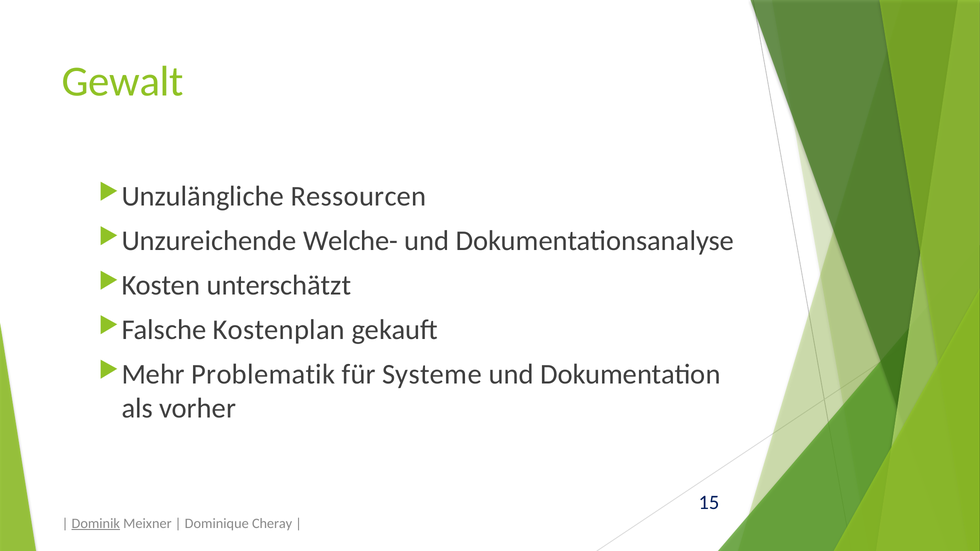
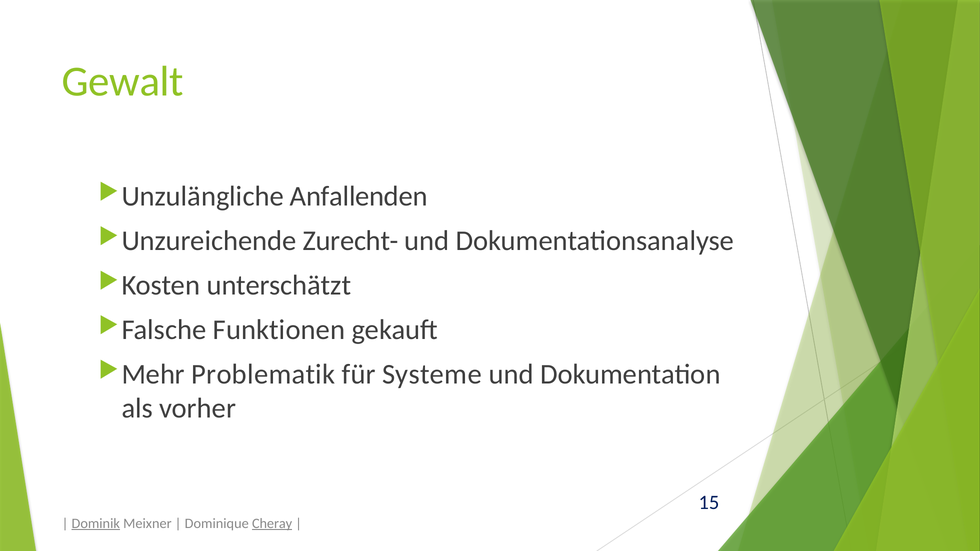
Ressourcen: Ressourcen -> Anfallenden (359, 196)
Welche-: Welche- -> Zurecht- (351, 241)
Kostenplan: Kostenplan -> Funktionen (279, 330)
Cheray underline: none -> present (272, 524)
